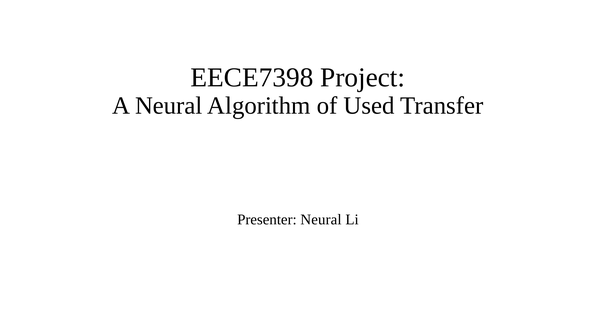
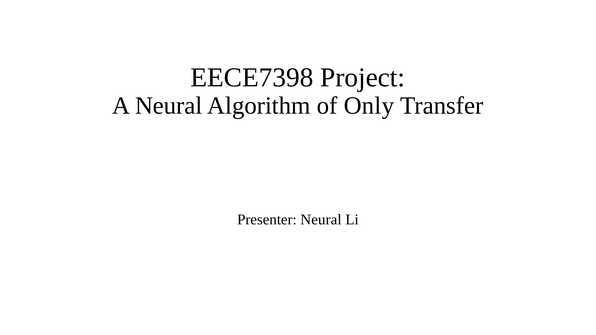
Used: Used -> Only (369, 106)
